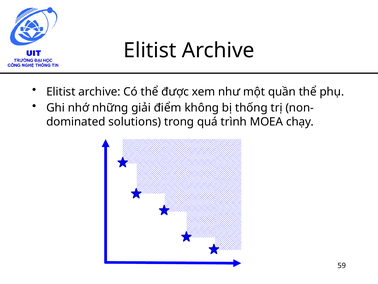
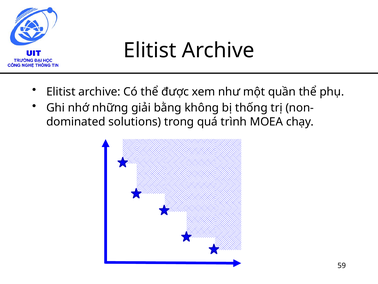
điểm: điểm -> bằng (168, 108)
